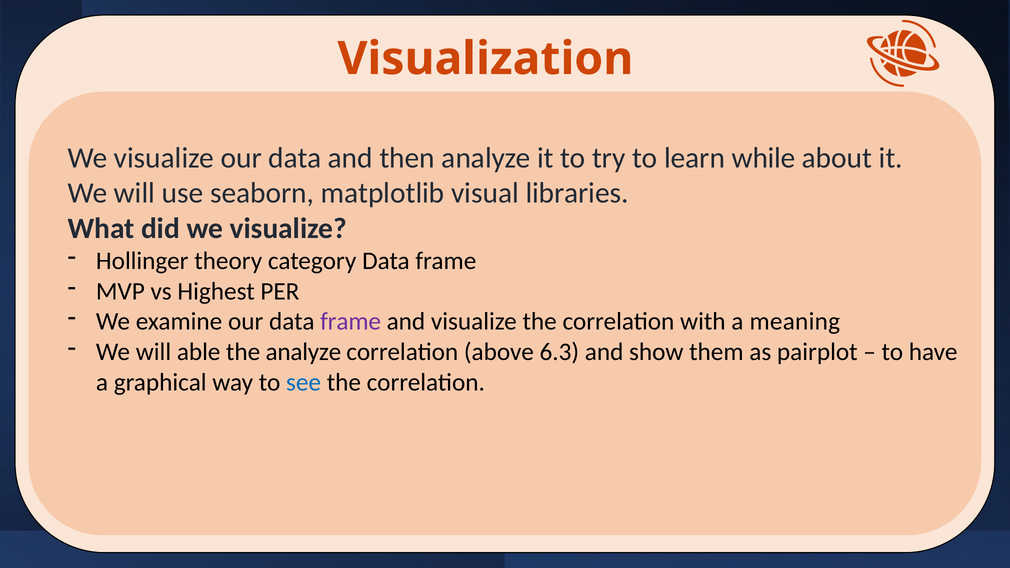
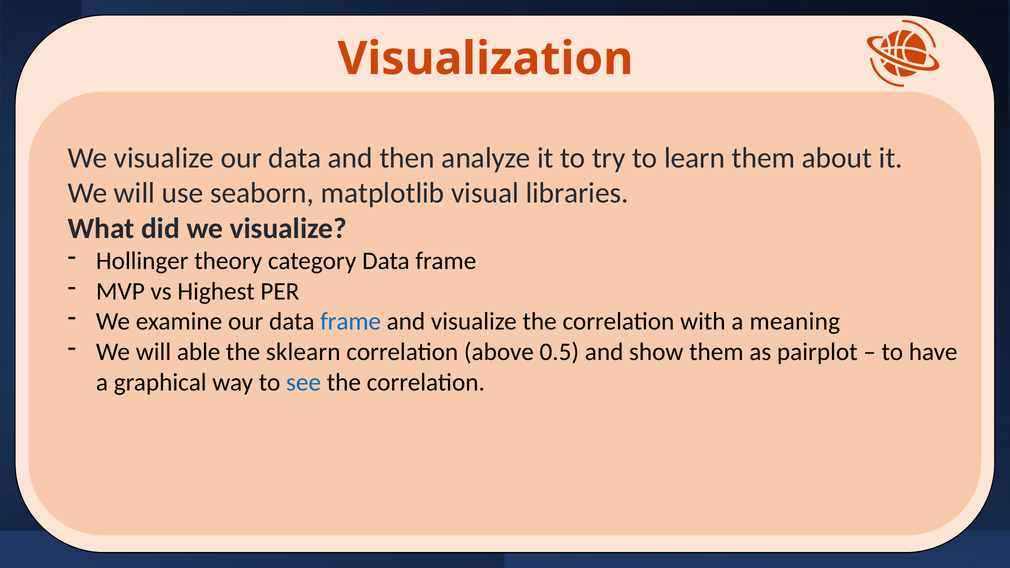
learn while: while -> them (764, 158)
frame colour: purple -> blue (351, 322)
the analyze: analyze -> sklearn (303, 352)
6.3: 6.3 -> 0.5 (559, 352)
